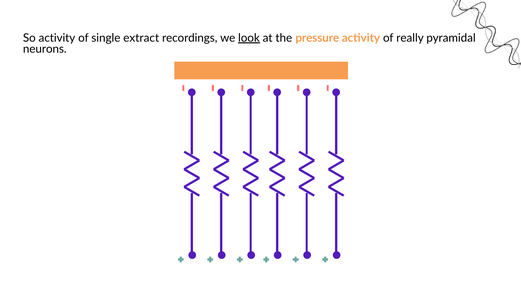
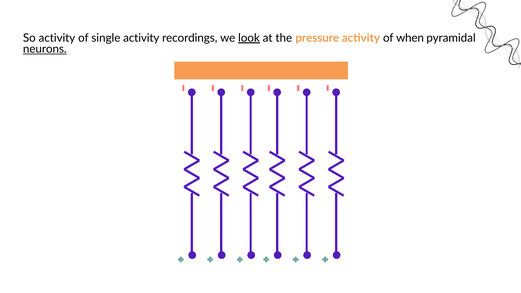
single extract: extract -> activity (141, 38)
really: really -> when (410, 38)
neurons underline: none -> present (45, 49)
